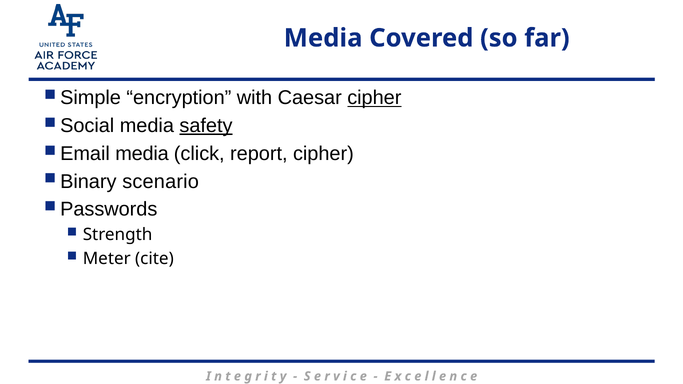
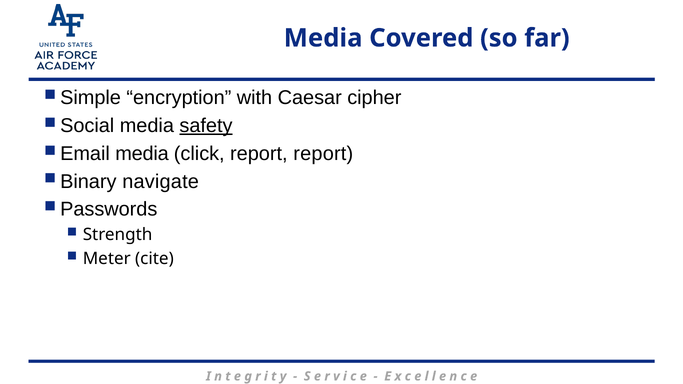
cipher underline: present -> none (374, 98)
report cipher: cipher -> report (323, 154)
scenario: scenario -> navigate (161, 182)
